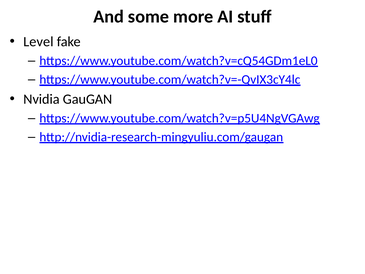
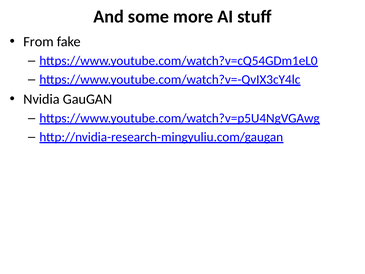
Level: Level -> From (39, 42)
